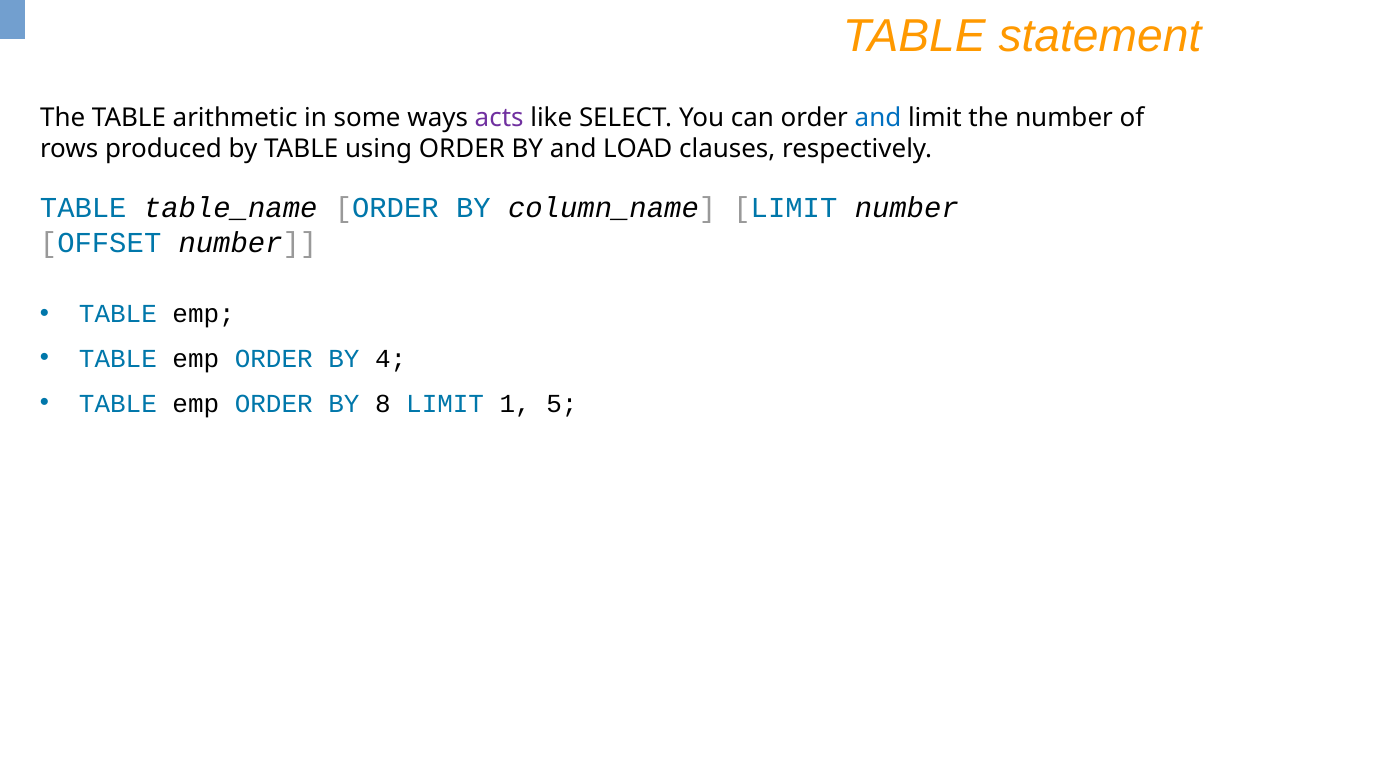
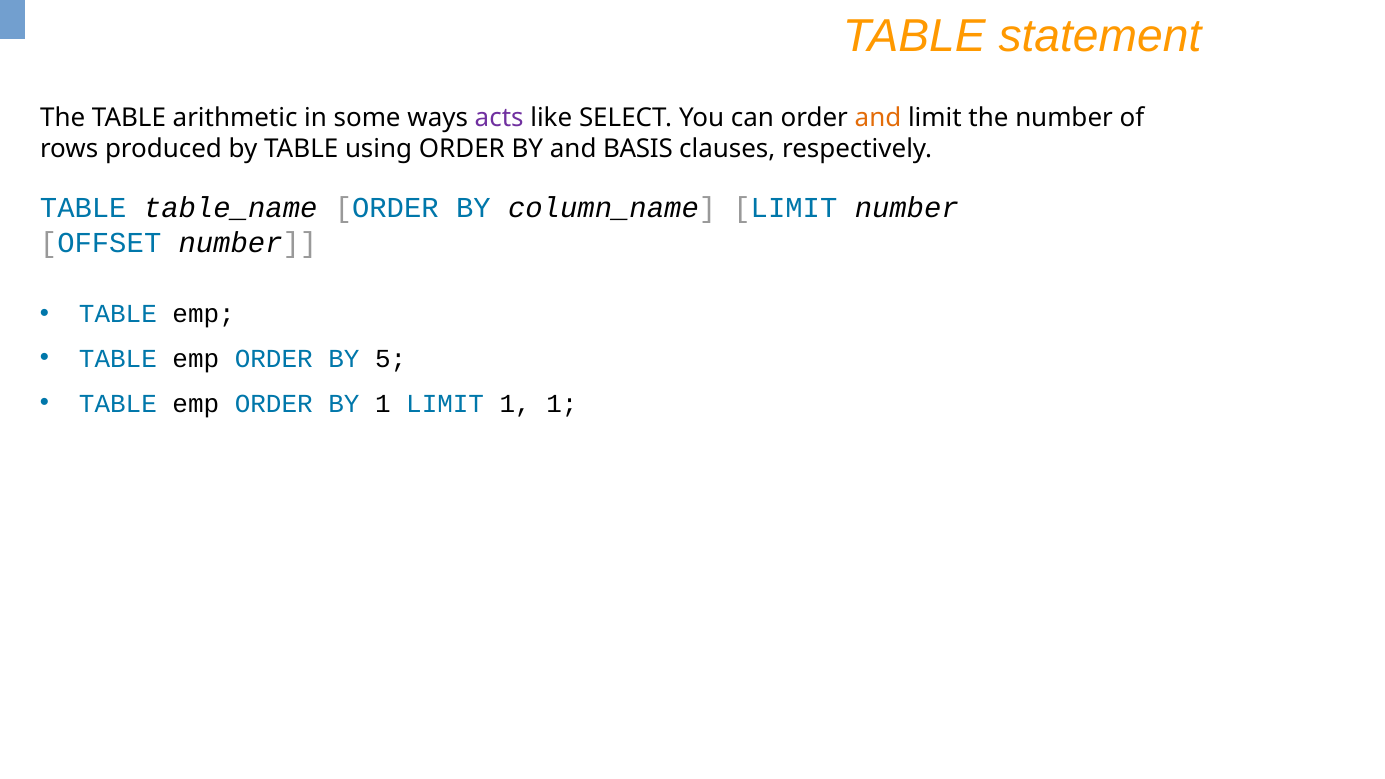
and colour: blue -> orange (878, 118)
LOAD: LOAD -> BASIS (638, 149)
4: 4 -> 5 (391, 359)
BY 8: 8 -> 1 (383, 404)
1 5: 5 -> 1 (562, 404)
